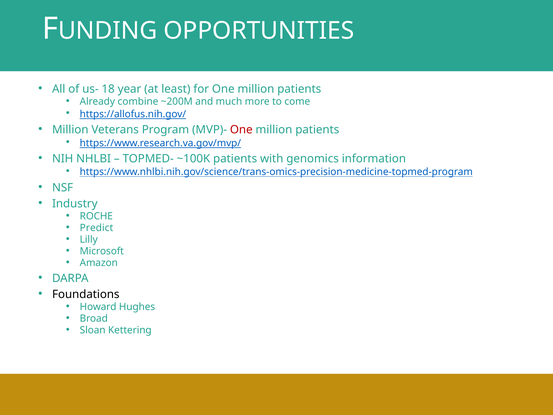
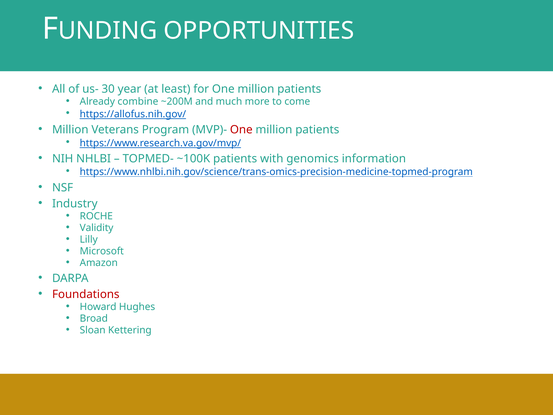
18: 18 -> 30 (108, 89)
Predict: Predict -> Validity (97, 228)
Foundations colour: black -> red (86, 294)
